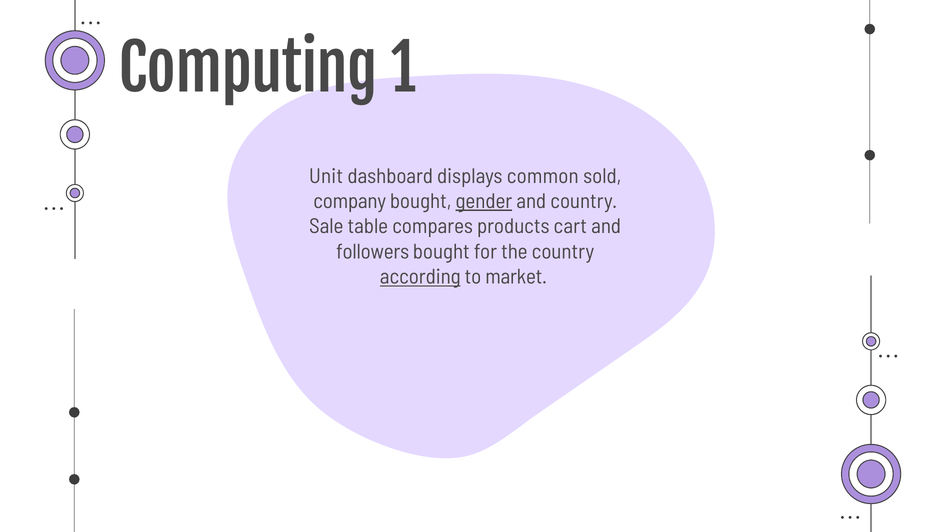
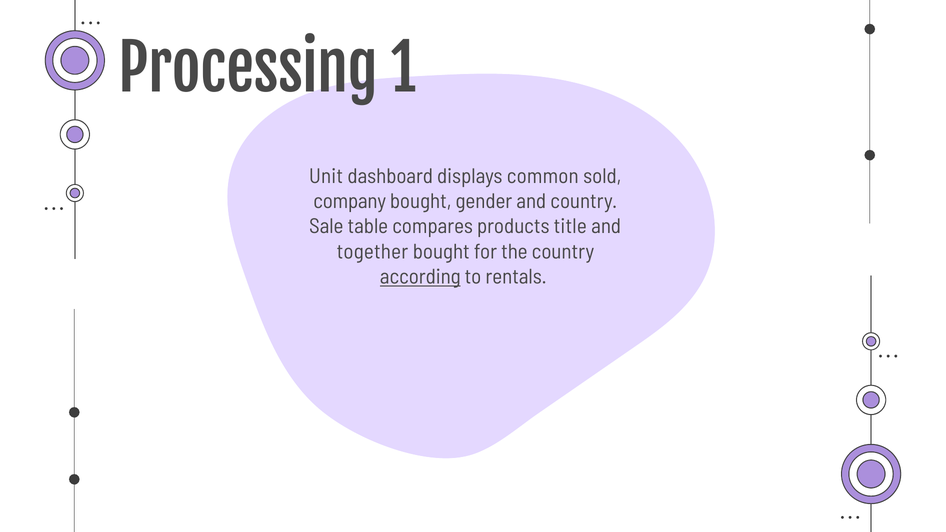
Computing: Computing -> Processing (248, 71)
gender underline: present -> none (484, 201)
cart: cart -> title (570, 227)
followers: followers -> together (372, 252)
market: market -> rentals (516, 277)
